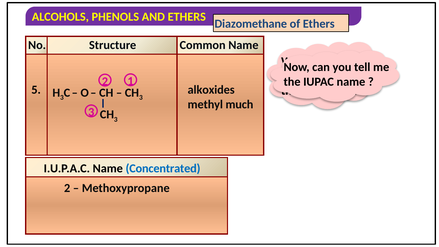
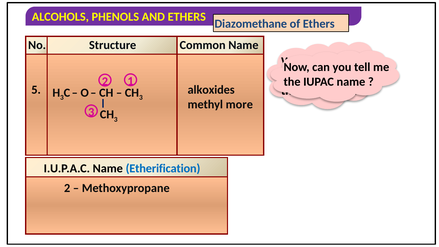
much: much -> more (239, 105)
Concentrated: Concentrated -> Etherification (163, 169)
